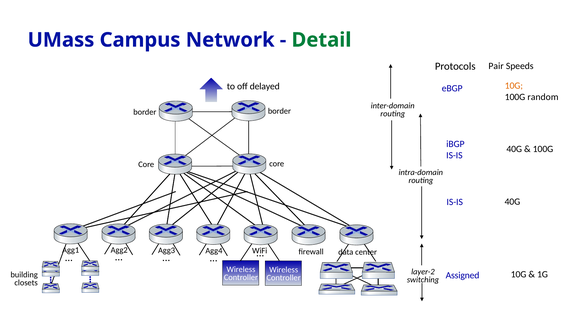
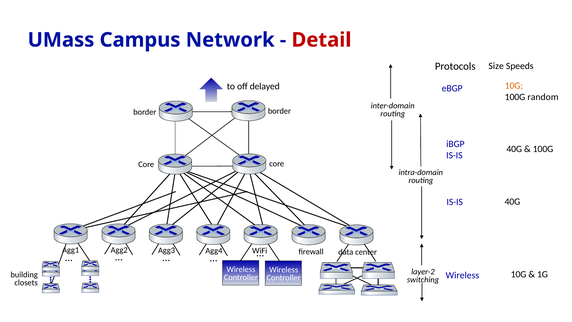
Detail colour: green -> red (321, 40)
Pair: Pair -> Size (496, 66)
Assigned: Assigned -> Wireless (462, 275)
